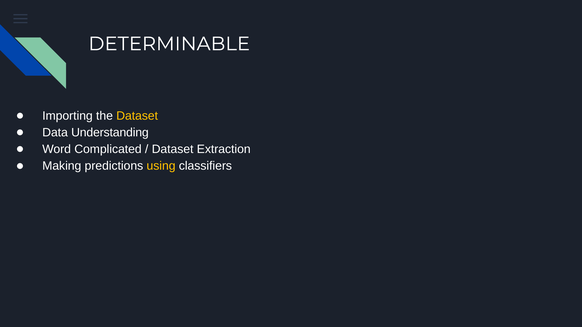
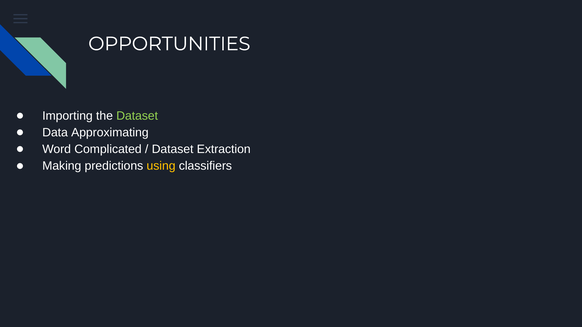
DETERMINABLE: DETERMINABLE -> OPPORTUNITIES (169, 44)
Dataset colour: yellow -> light green (137, 116)
Understanding: Understanding -> Approximating (110, 133)
